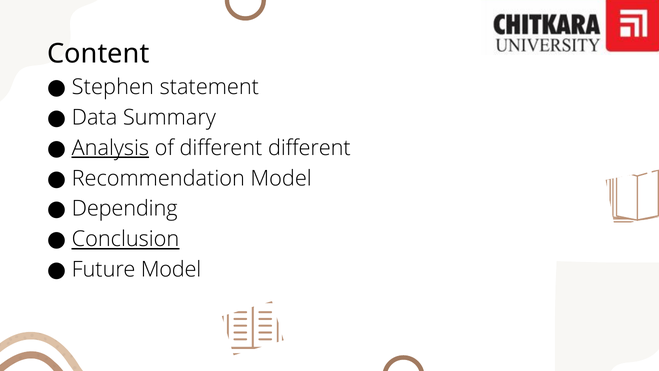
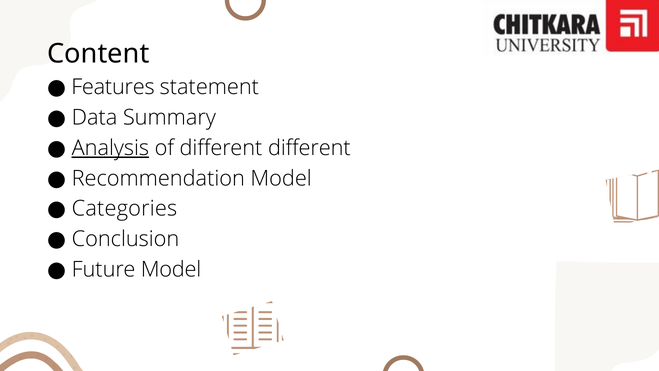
Stephen: Stephen -> Features (113, 87)
Depending: Depending -> Categories (124, 209)
Conclusion underline: present -> none (125, 239)
